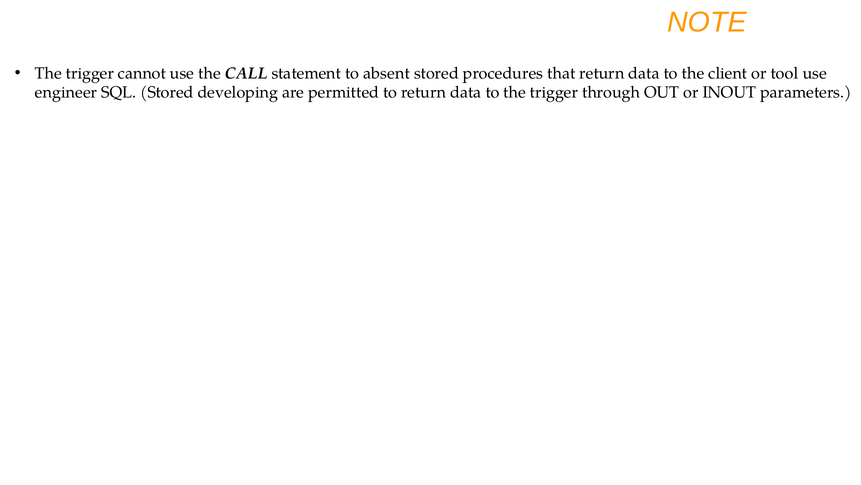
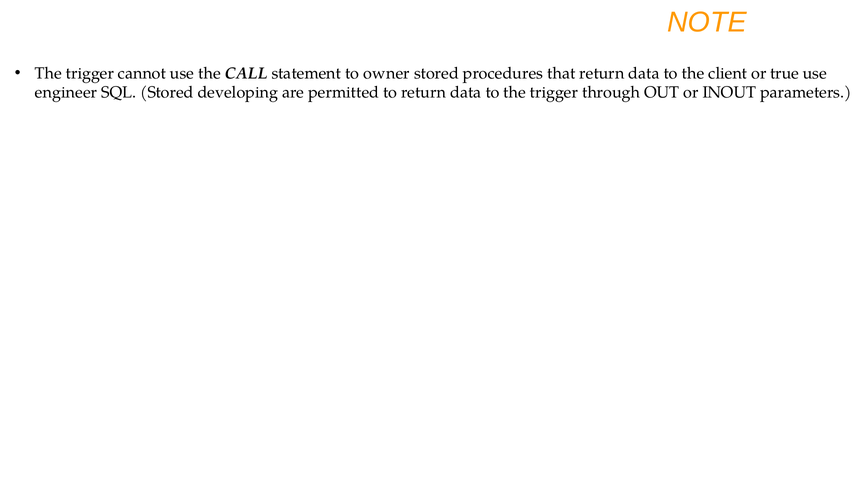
absent: absent -> owner (387, 73)
tool: tool -> true (785, 73)
